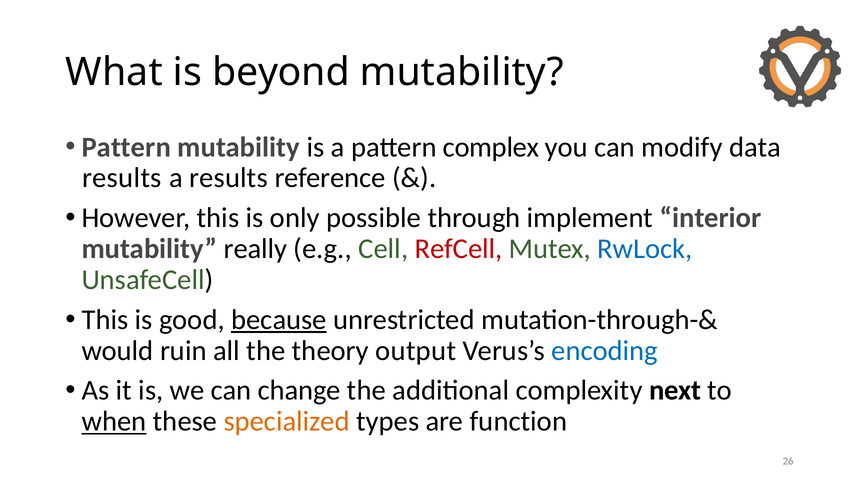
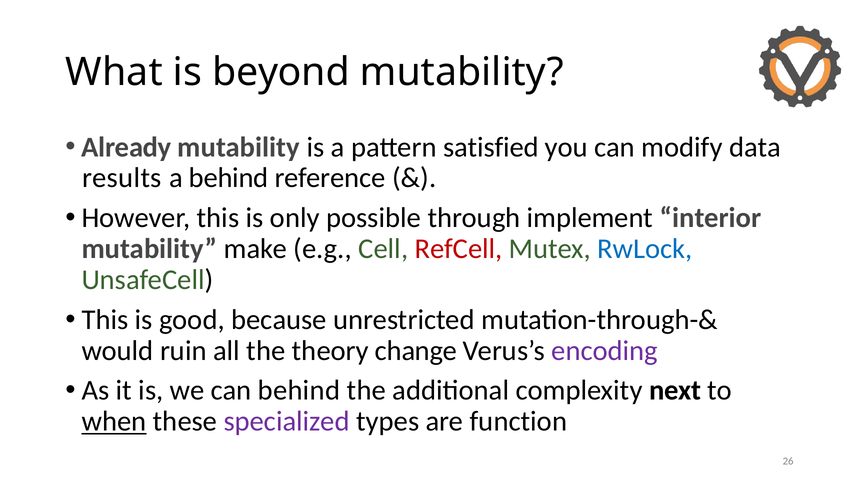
Pattern: Pattern -> Already (126, 147)
complex: complex -> satisfied (491, 147)
a results: results -> behind (229, 178)
really: really -> make (256, 249)
because underline: present -> none (279, 320)
output: output -> change (416, 351)
encoding colour: blue -> purple (605, 351)
can change: change -> behind (299, 391)
specialized colour: orange -> purple (287, 422)
